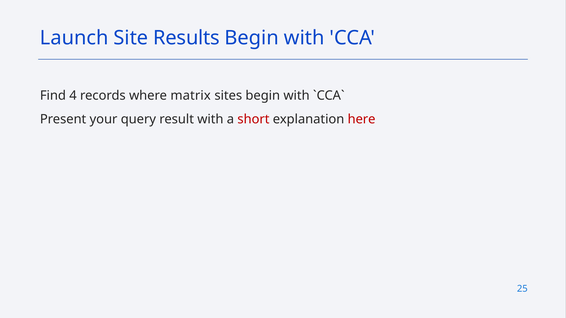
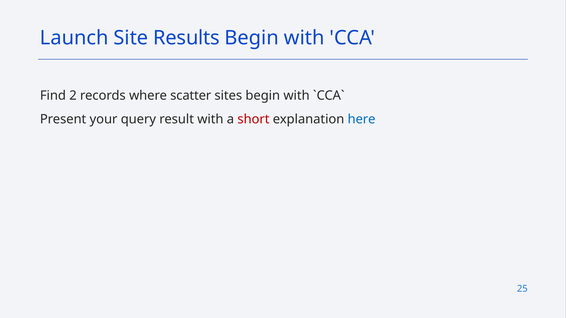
4: 4 -> 2 (73, 96)
matrix: matrix -> scatter (191, 96)
here colour: red -> blue (362, 119)
